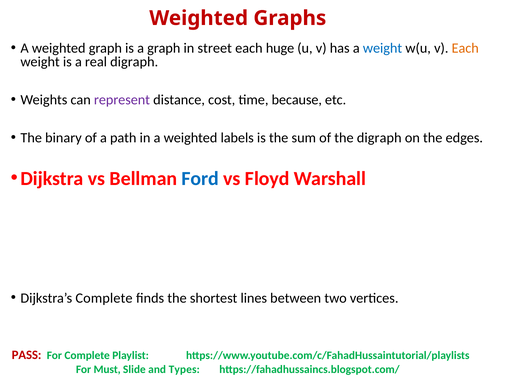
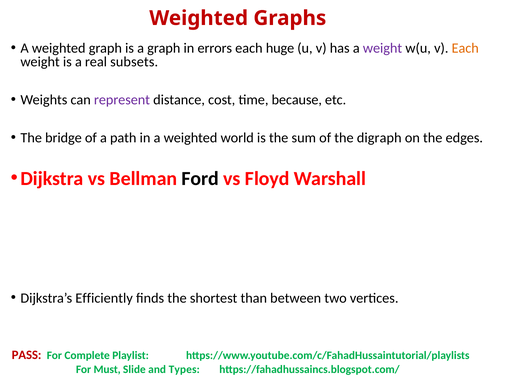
street: street -> errors (215, 48)
weight colour: blue -> purple (383, 48)
real digraph: digraph -> subsets (134, 62)
binary: binary -> bridge (63, 138)
labels: labels -> world (237, 138)
Ford colour: blue -> black (200, 178)
Dijkstra’s Complete: Complete -> Efficiently (104, 298)
lines: lines -> than (254, 298)
